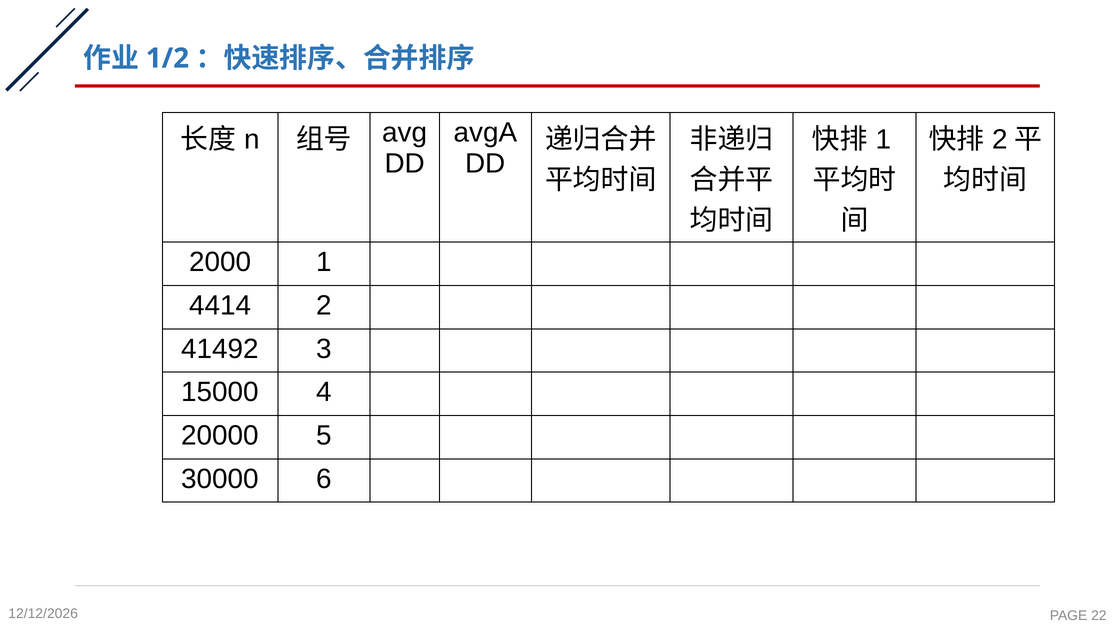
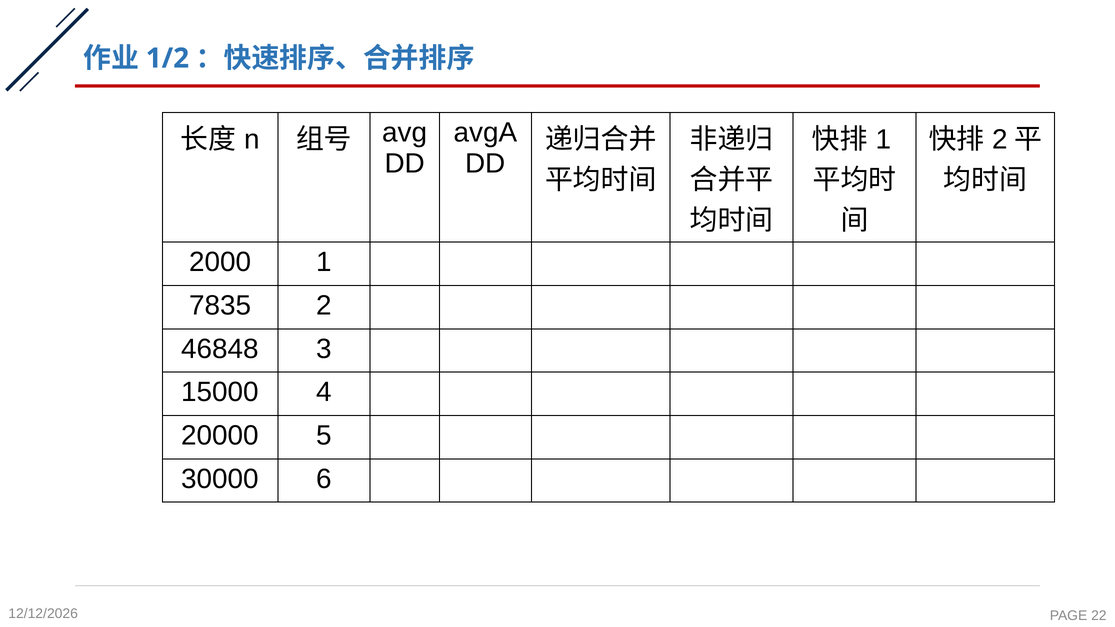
4414: 4414 -> 7835 (220, 306)
41492: 41492 -> 46848 (220, 349)
